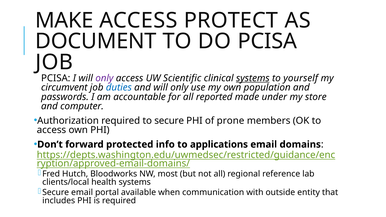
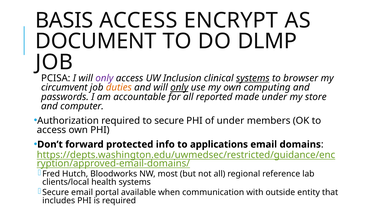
MAKE: MAKE -> BASIS (64, 21)
PROTECT: PROTECT -> ENCRYPT (231, 21)
DO PCISA: PCISA -> DLMP (267, 41)
Scientific: Scientific -> Inclusion (182, 78)
yourself: yourself -> browser (301, 78)
duties colour: blue -> orange (119, 88)
only underline: none -> present (179, 88)
population: population -> computing (267, 88)
of prone: prone -> under (231, 121)
